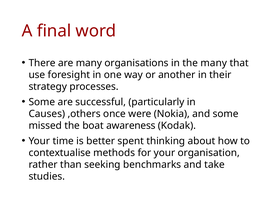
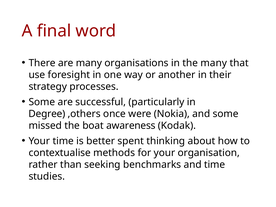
Causes: Causes -> Degree (47, 114)
and take: take -> time (215, 165)
